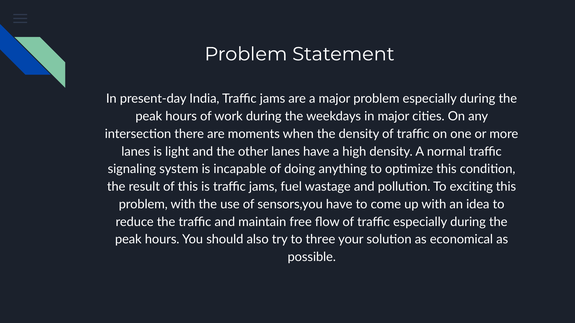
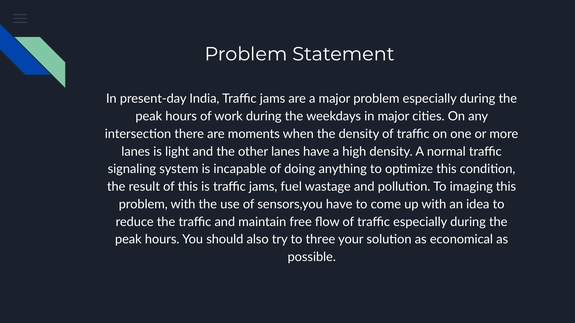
exciting: exciting -> imaging (471, 187)
